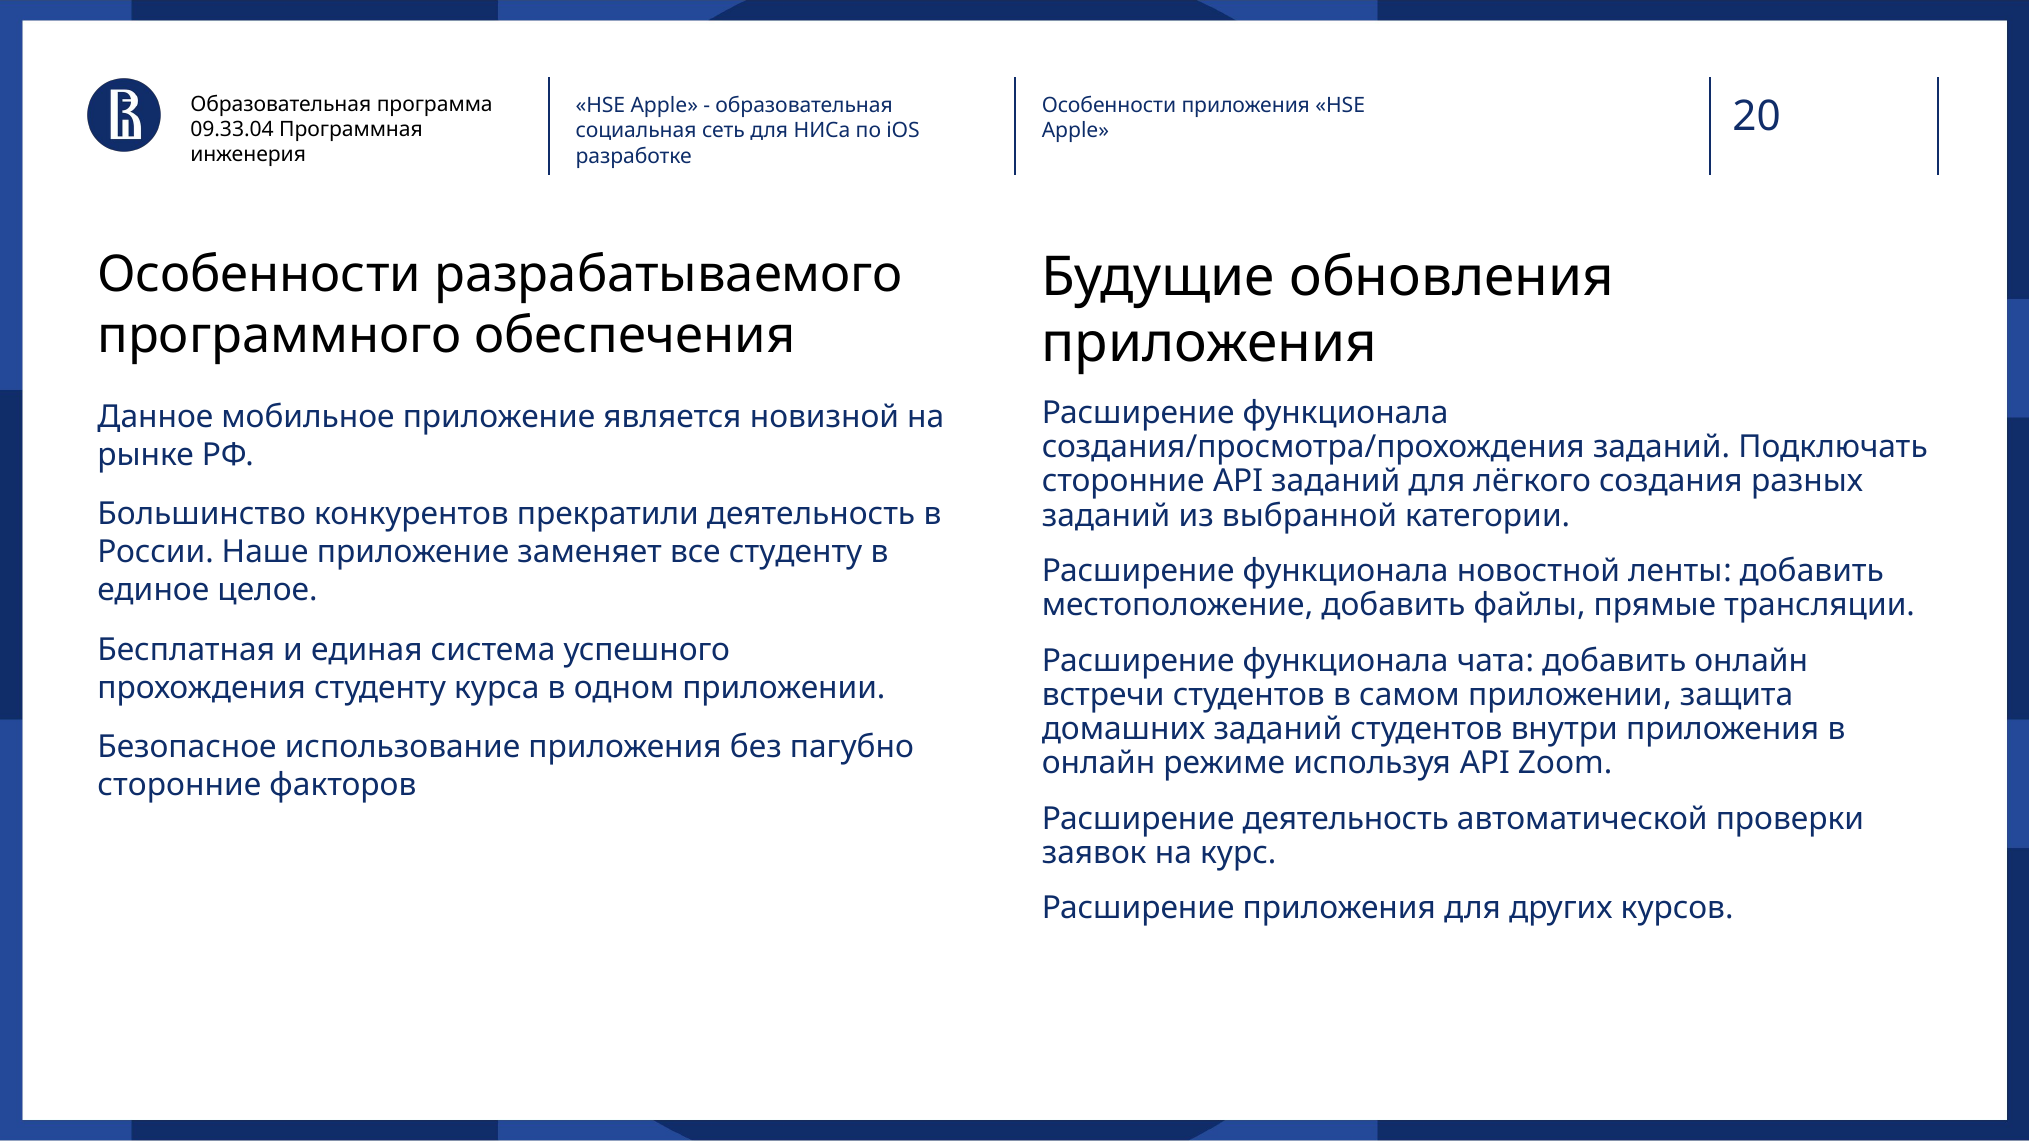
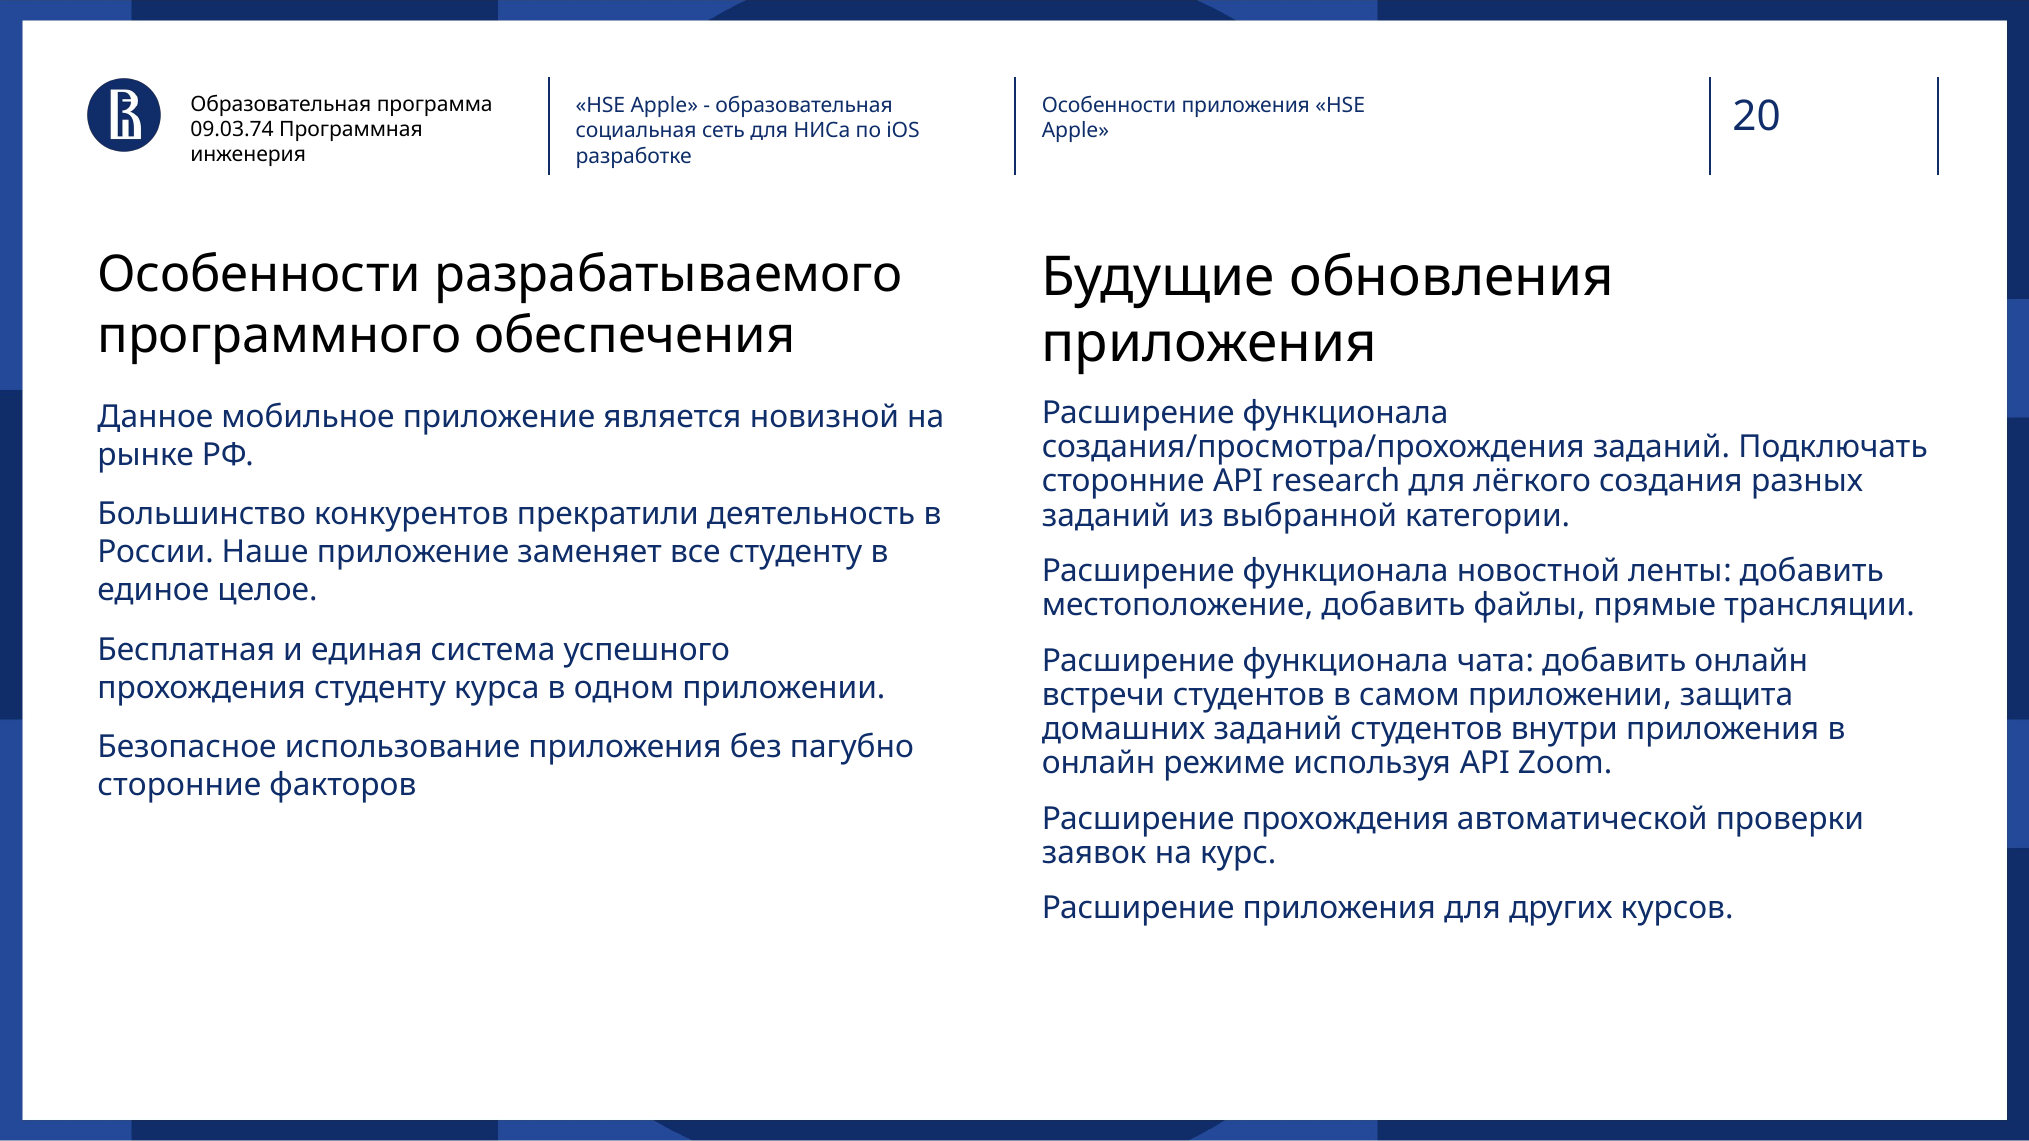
09.33.04: 09.33.04 -> 09.03.74 (232, 130)
API заданий: заданий -> research (1336, 481)
Расширение деятельность: деятельность -> прохождения (1346, 819)
